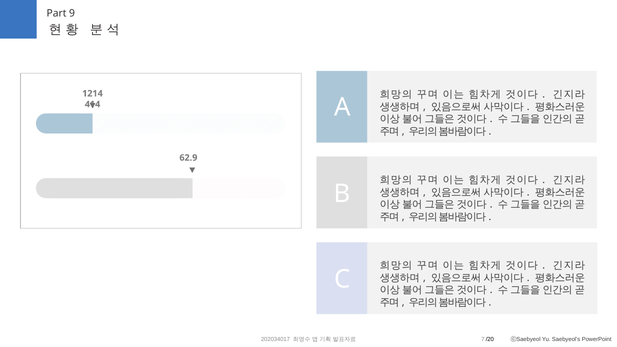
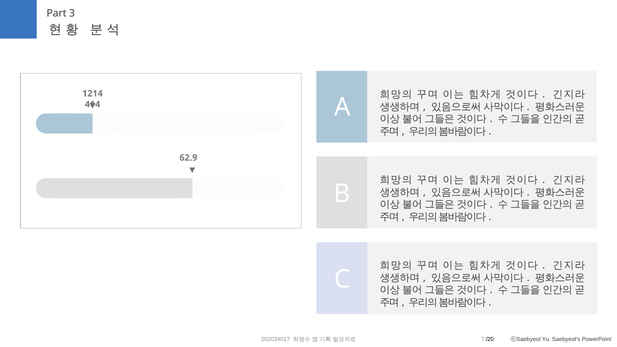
9: 9 -> 3 (72, 13)
